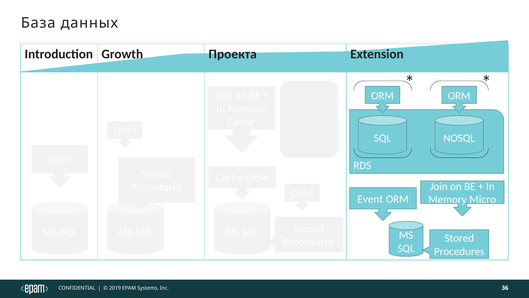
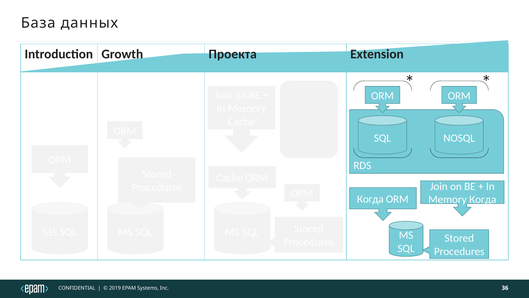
Event: Event -> Когда (370, 199)
Memory Micro: Micro -> Когда (483, 199)
